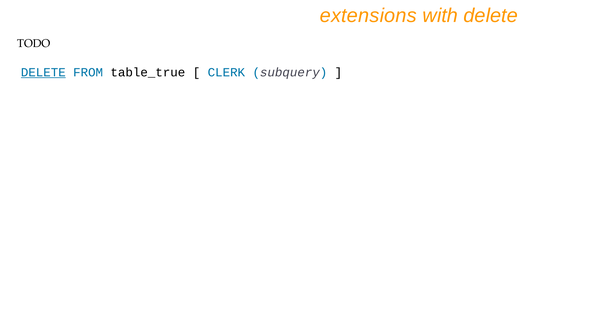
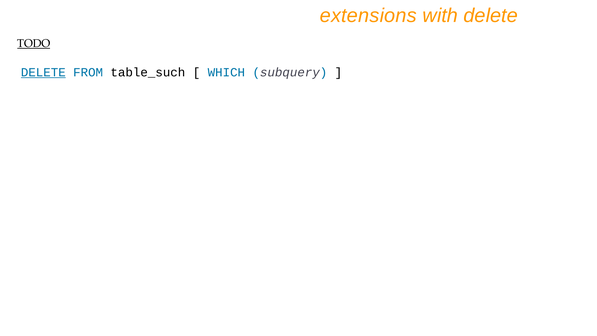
TODO underline: none -> present (34, 44)
table_true: table_true -> table_such (148, 72)
CLERK: CLERK -> WHICH (226, 72)
